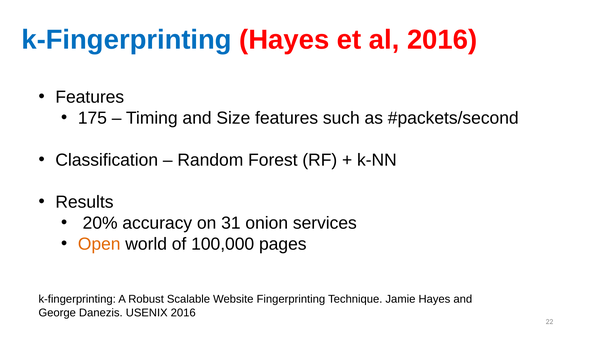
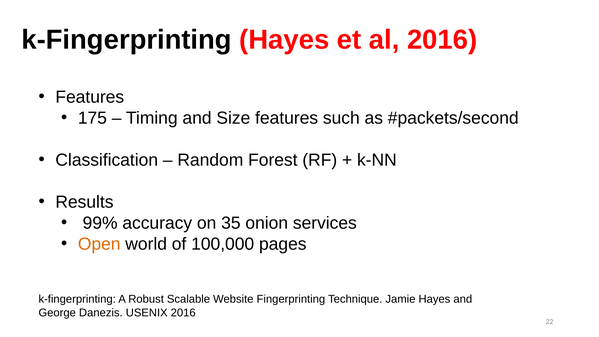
k-Fingerprinting colour: blue -> black (127, 40)
20%: 20% -> 99% (100, 223)
31: 31 -> 35 (231, 223)
